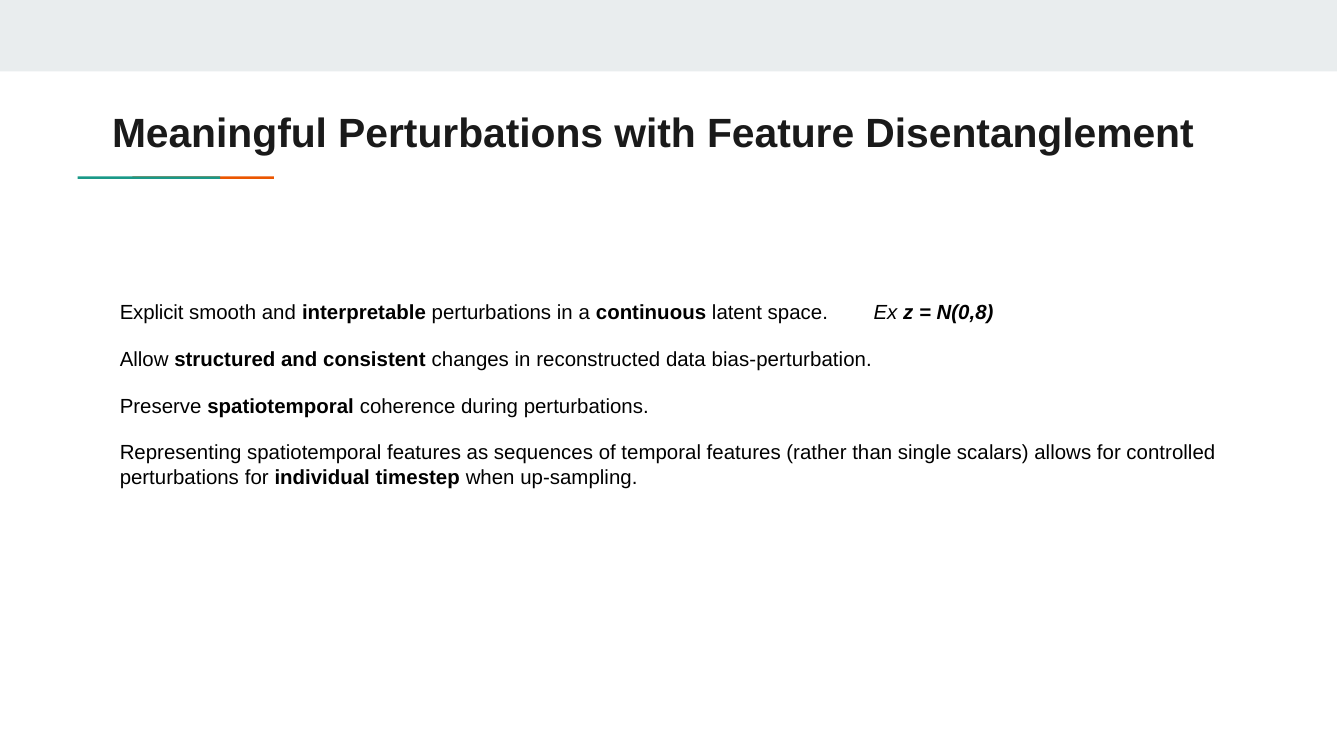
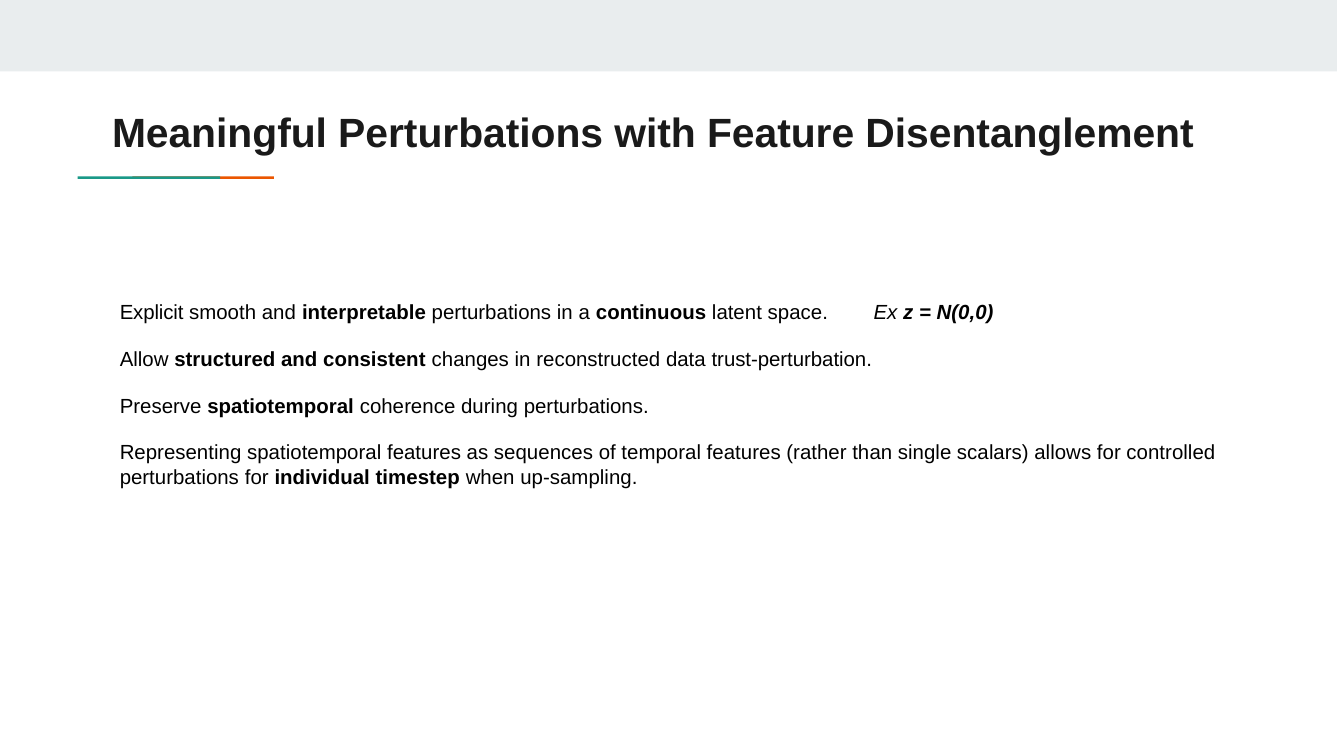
N(0,8: N(0,8 -> N(0,0 (965, 313)
bias-perturbation: bias-perturbation -> trust-perturbation (792, 360)
